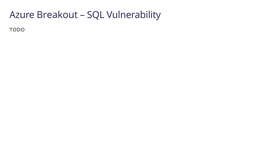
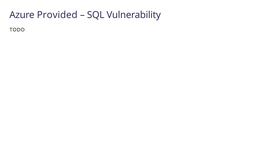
Breakout: Breakout -> Provided (57, 15)
